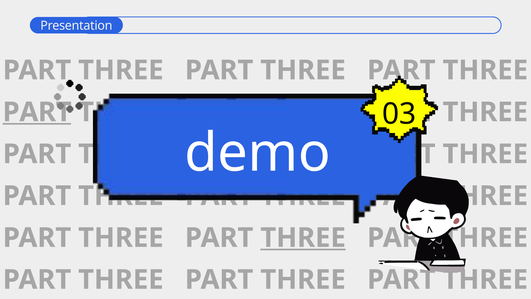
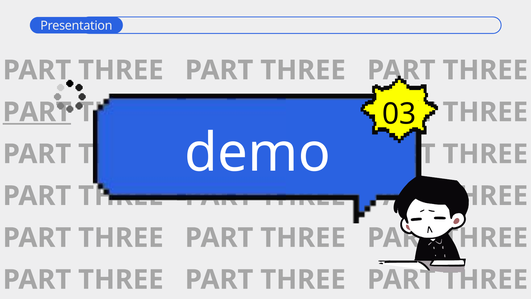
THREE underline: present -> none (303, 238)
